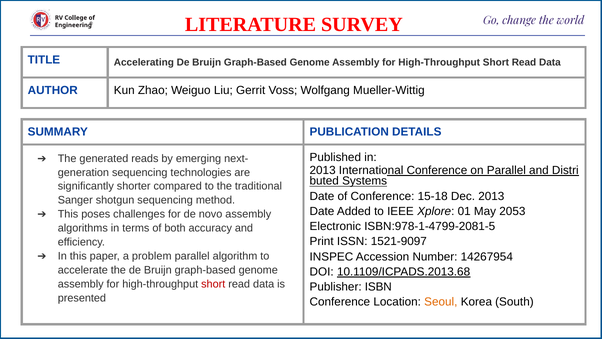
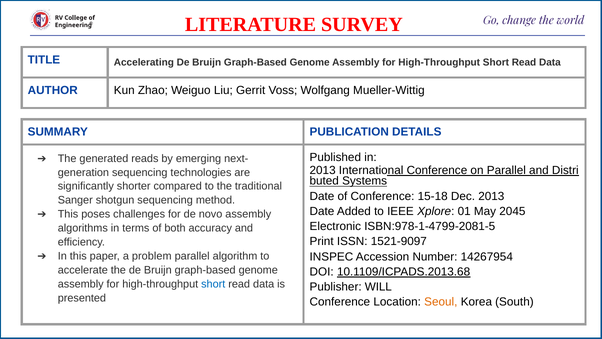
2053: 2053 -> 2045 (512, 211)
short colour: red -> blue (213, 284)
ISBN: ISBN -> WILL (378, 287)
